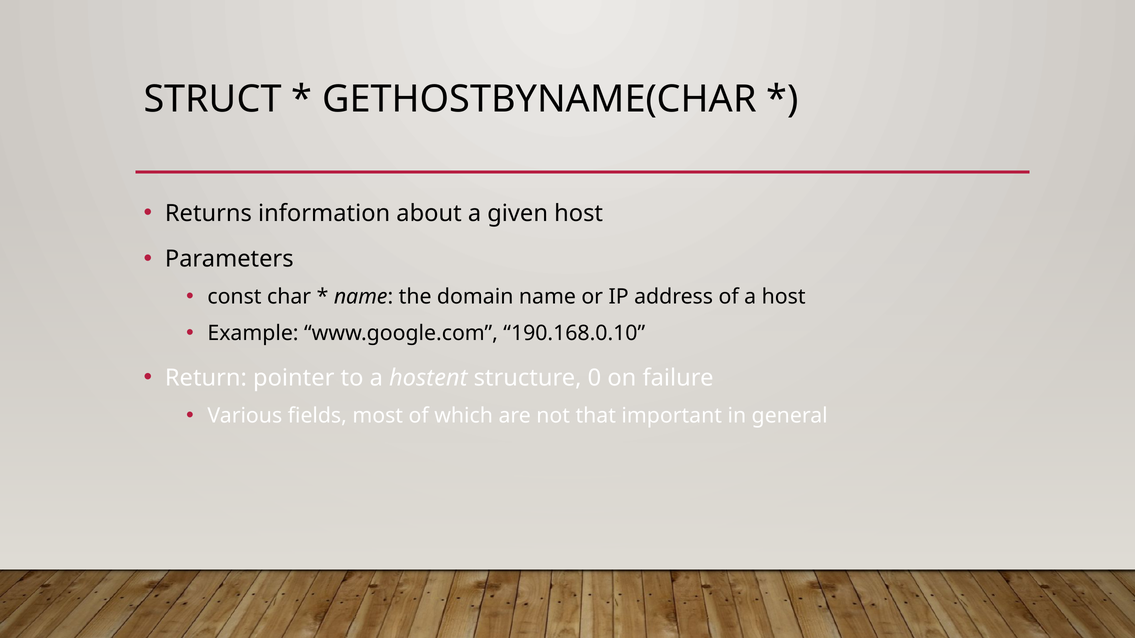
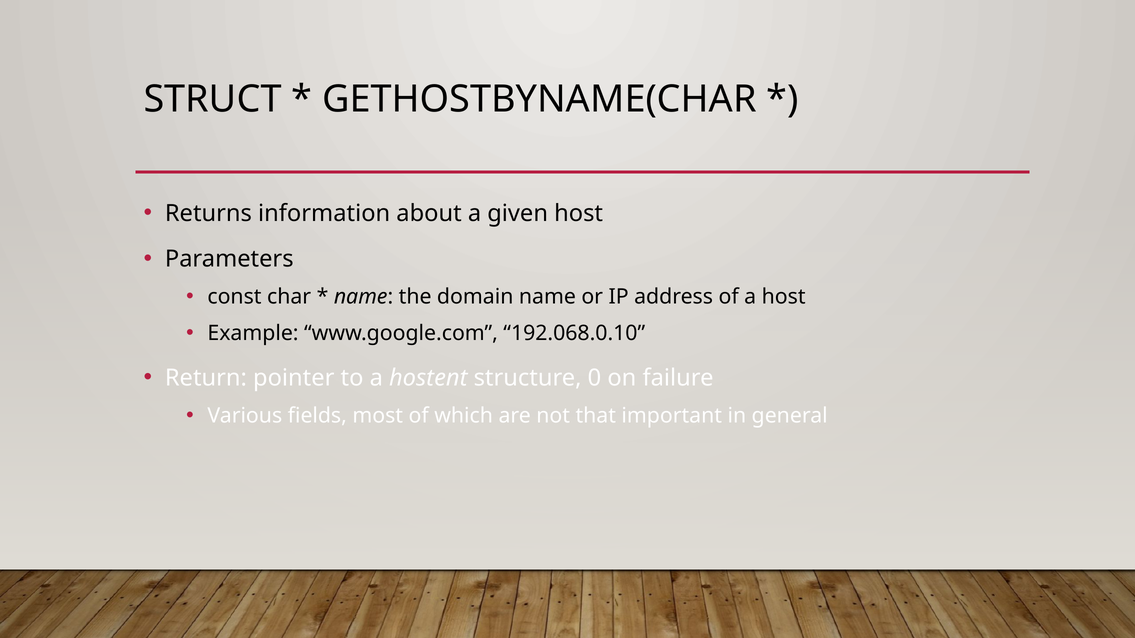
190.168.0.10: 190.168.0.10 -> 192.068.0.10 (574, 334)
